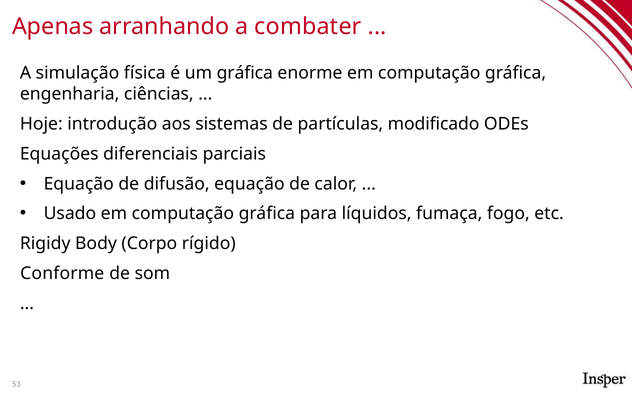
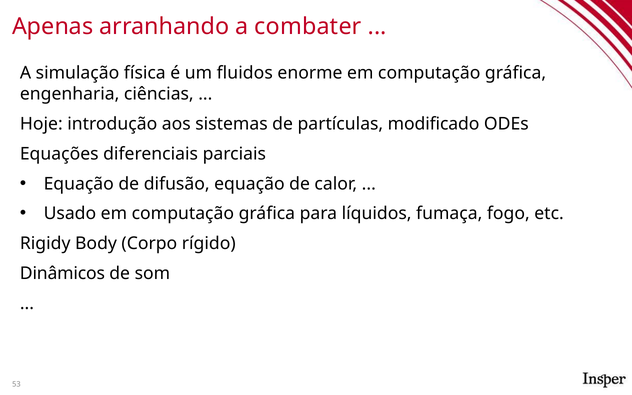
um gráfica: gráfica -> fluidos (245, 73)
Conforme: Conforme -> Dinâmicos (62, 273)
